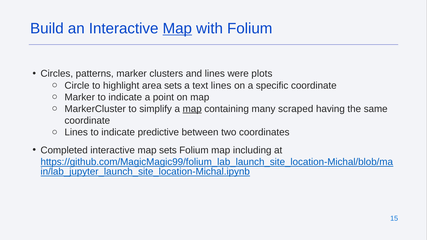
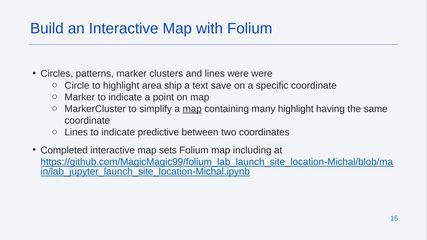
Map underline: present -> none (177, 29)
were plots: plots -> were (262, 74)
area sets: sets -> ship (173, 86)
text lines: lines -> save (221, 86)
many scraped: scraped -> highlight (296, 109)
